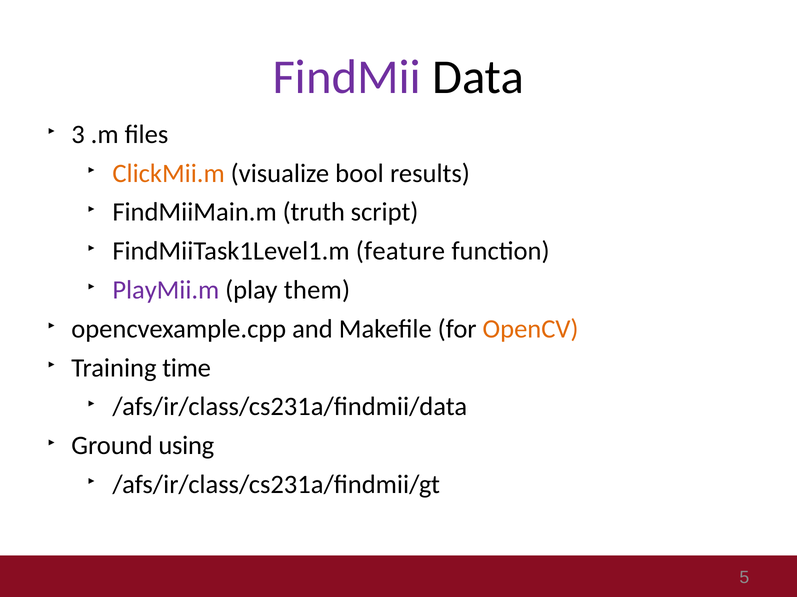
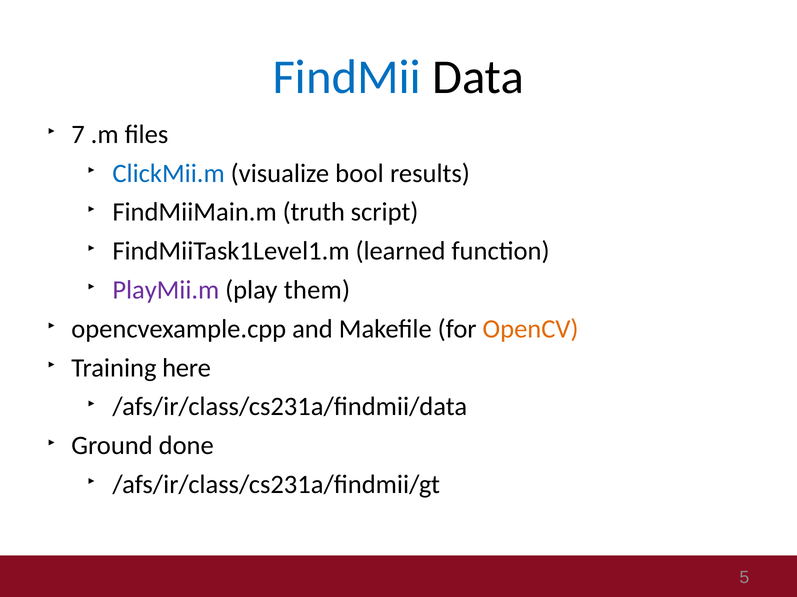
FindMii colour: purple -> blue (347, 77)
3: 3 -> 7 (78, 135)
ClickMii.m colour: orange -> blue (169, 174)
feature: feature -> learned (401, 251)
time: time -> here (187, 368)
using: using -> done (186, 446)
